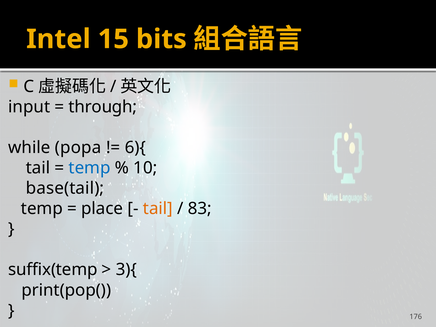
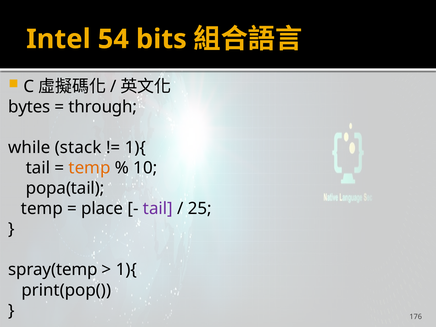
15: 15 -> 54 (113, 39)
input: input -> bytes (29, 107)
popa: popa -> stack (78, 148)
6){: 6){ -> 1){ (135, 148)
temp colour: blue -> orange (90, 168)
base(tail: base(tail -> popa(tail (65, 188)
tail colour: orange -> purple (158, 209)
83: 83 -> 25 (200, 209)
suffix(temp: suffix(temp -> spray(temp (53, 270)
3){: 3){ -> 1){ (126, 270)
